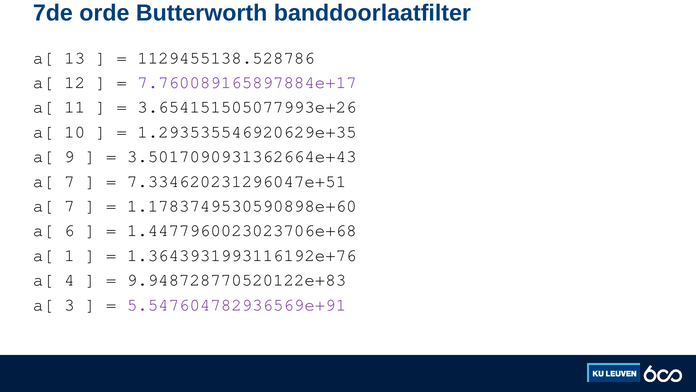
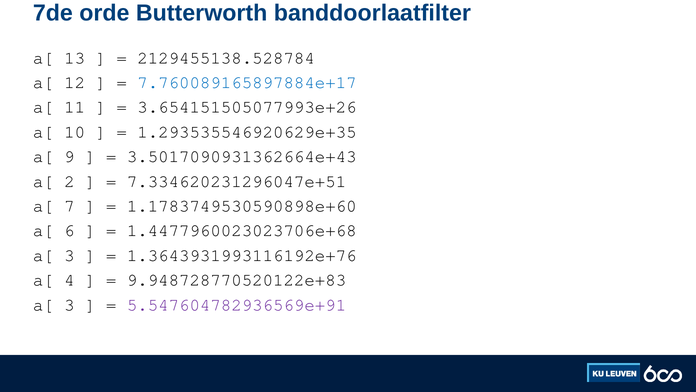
1129455138.528786: 1129455138.528786 -> 2129455138.528784 (226, 58)
7.760089165897884e+17 colour: purple -> blue (247, 82)
7: 7 -> 2 (69, 181)
1: 1 -> 3 (69, 255)
